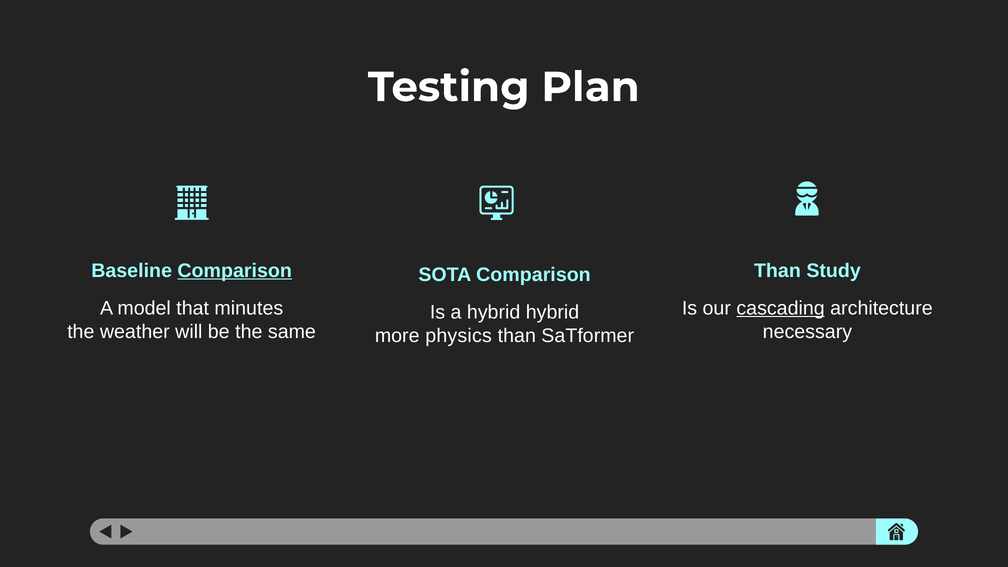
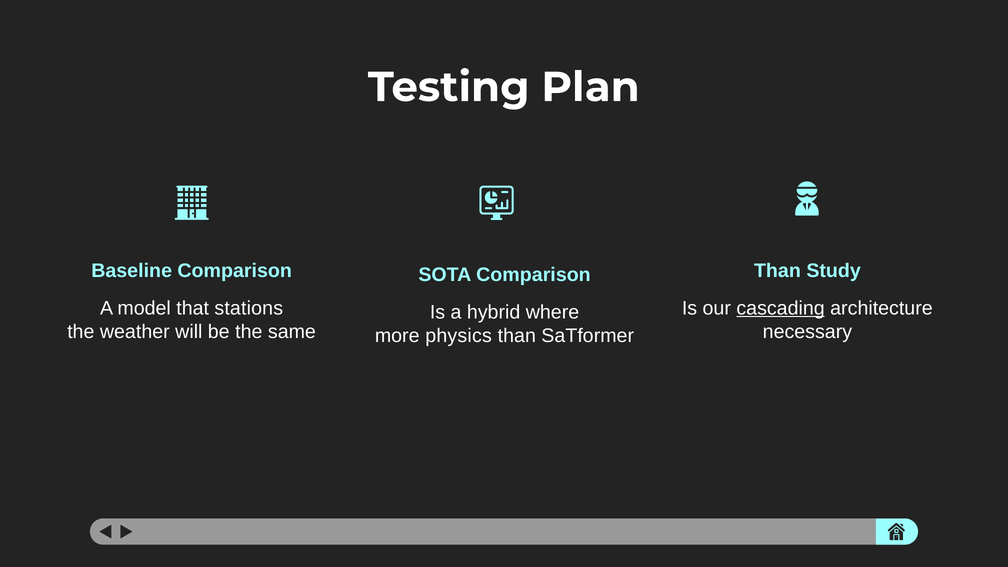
Comparison underline: present -> none (235, 271)
minutes: minutes -> stations (249, 308)
hybrid hybrid: hybrid -> where (553, 312)
